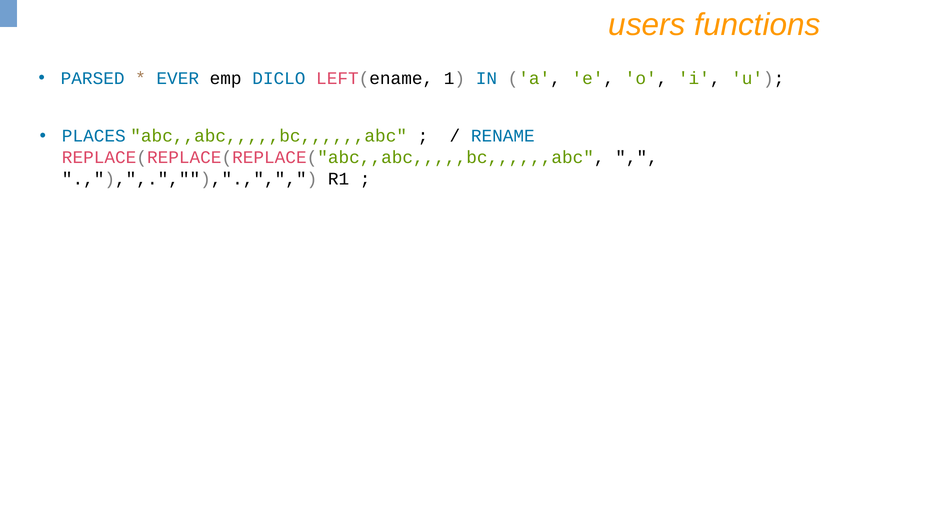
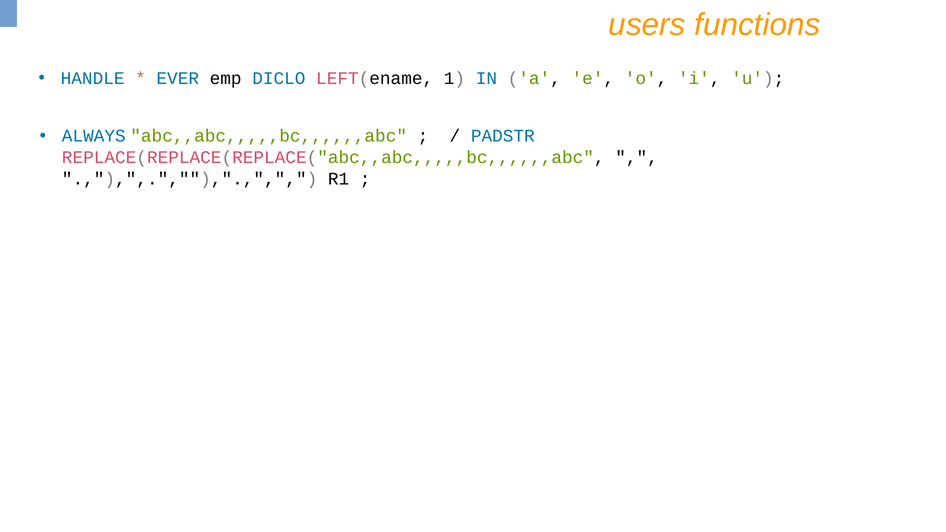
PARSED: PARSED -> HANDLE (93, 78)
PLACES: PLACES -> ALWAYS (94, 136)
RENAME: RENAME -> PADSTR (503, 136)
